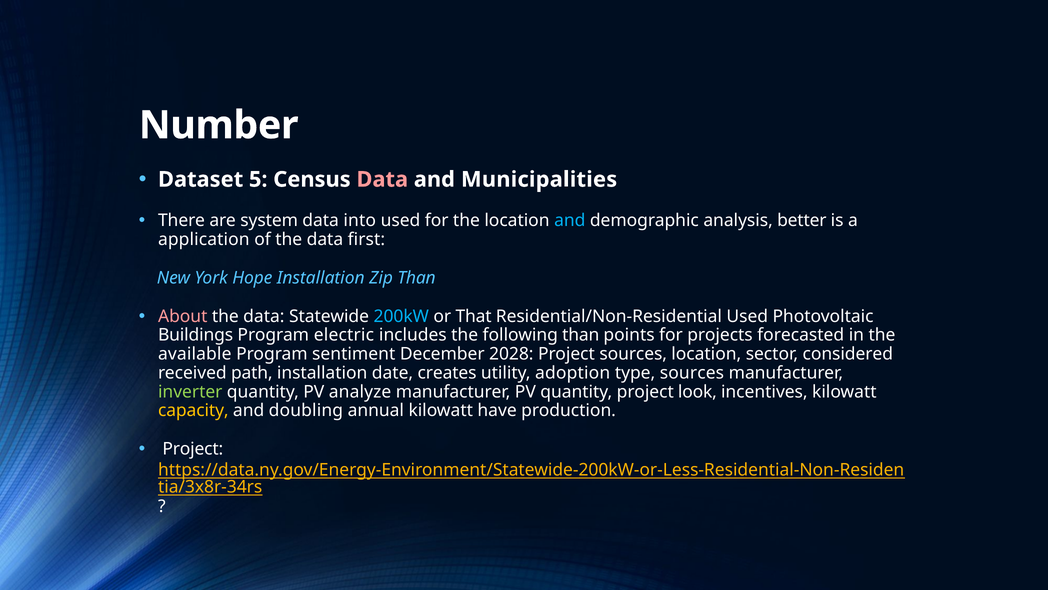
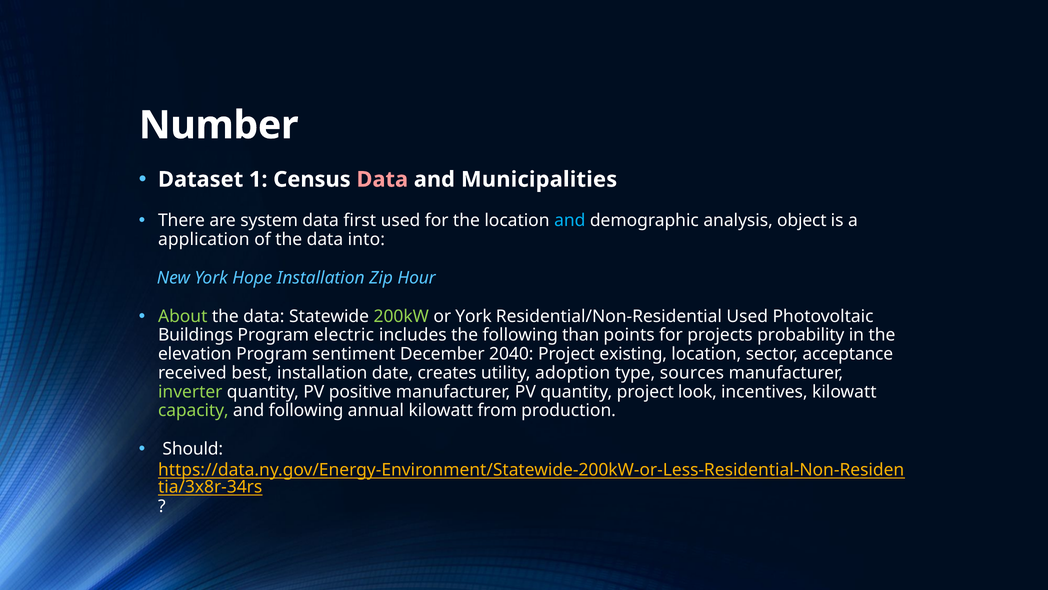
5: 5 -> 1 (258, 179)
into: into -> first (360, 220)
better: better -> object (802, 220)
first: first -> into (366, 239)
Zip Than: Than -> Hour (417, 278)
About colour: pink -> light green (183, 316)
200kW colour: light blue -> light green (401, 316)
or That: That -> York (474, 316)
forecasted: forecasted -> probability (801, 335)
available: available -> elevation (195, 354)
2028: 2028 -> 2040 (511, 354)
Project sources: sources -> existing (633, 354)
considered: considered -> acceptance (848, 354)
path: path -> best (252, 373)
analyze: analyze -> positive (360, 392)
capacity colour: yellow -> light green (193, 410)
and doubling: doubling -> following (306, 410)
have: have -> from (497, 410)
Project: Project -> Should (193, 449)
